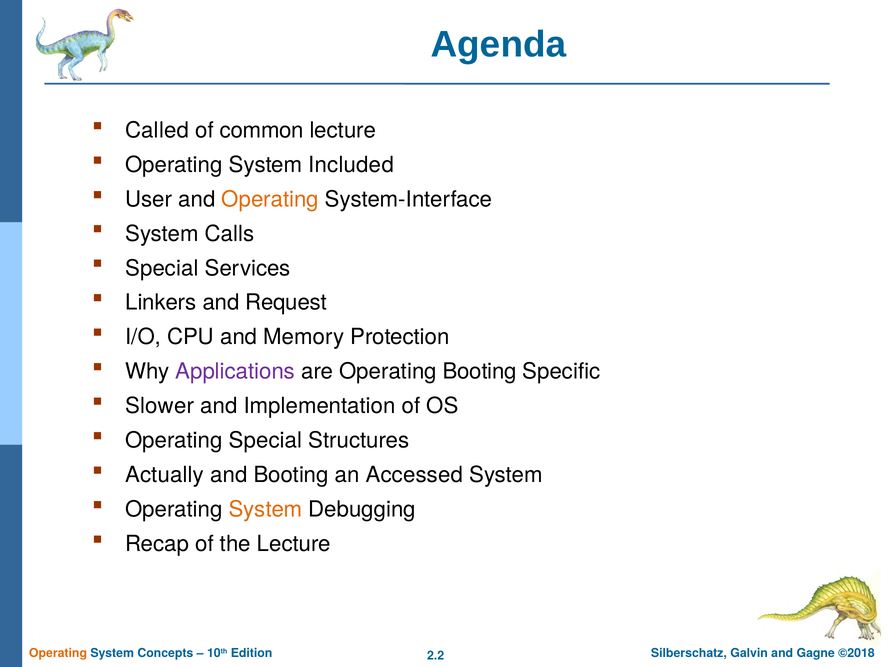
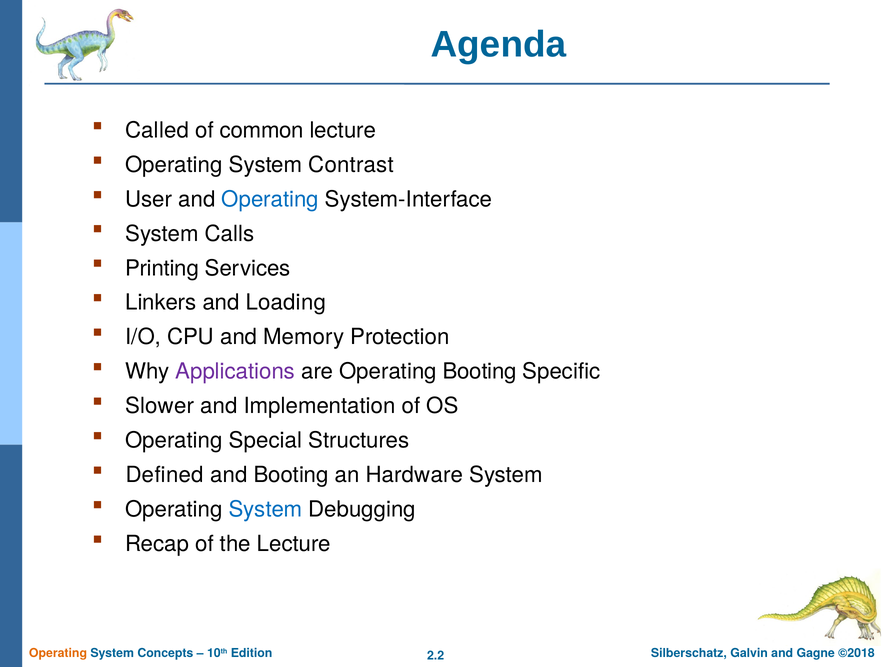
Included: Included -> Contrast (351, 165)
Operating colour: orange -> blue (270, 199)
Special: Special -> Printing (162, 268)
Request: Request -> Loading (286, 303)
Actually: Actually -> Defined (165, 475)
Accessed: Accessed -> Hardware (414, 475)
System colour: orange -> blue (266, 509)
